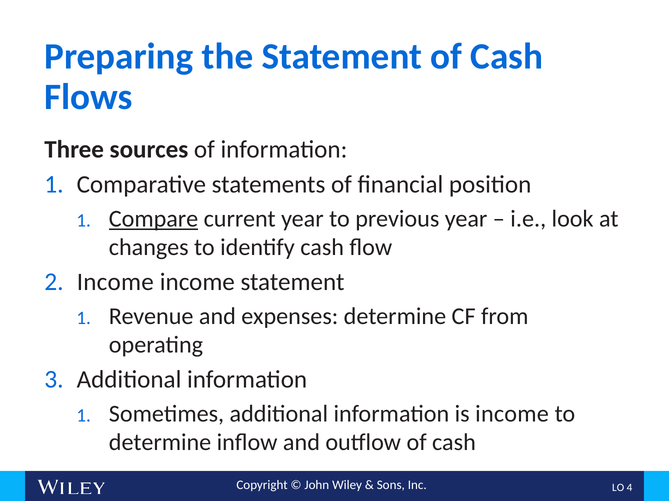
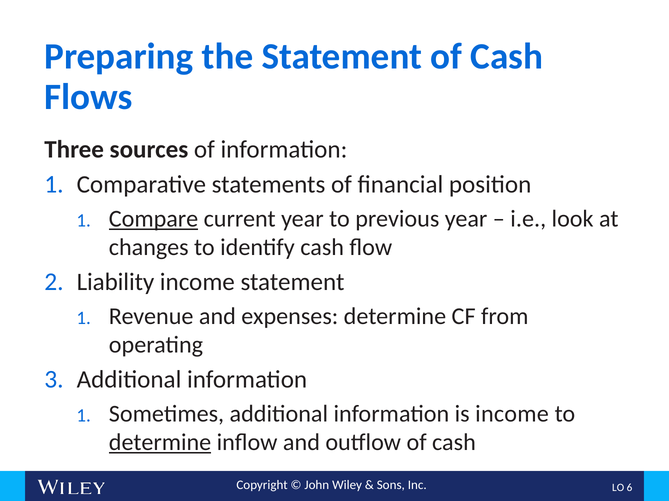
2 Income: Income -> Liability (115, 282)
determine underline: none -> present (160, 443)
4: 4 -> 6 (629, 488)
